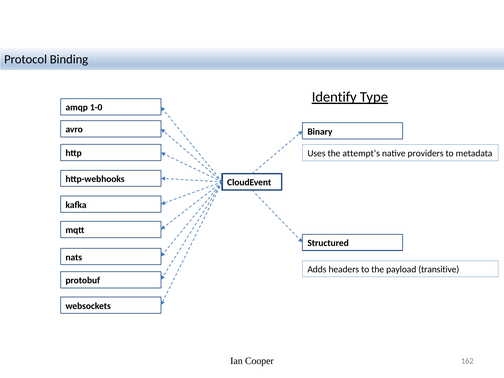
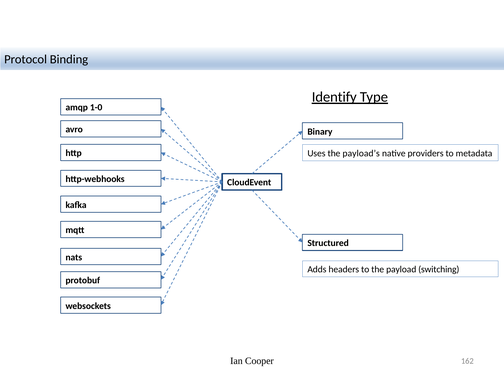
attempt’s: attempt’s -> payload’s (361, 153)
transitive: transitive -> switching (439, 269)
